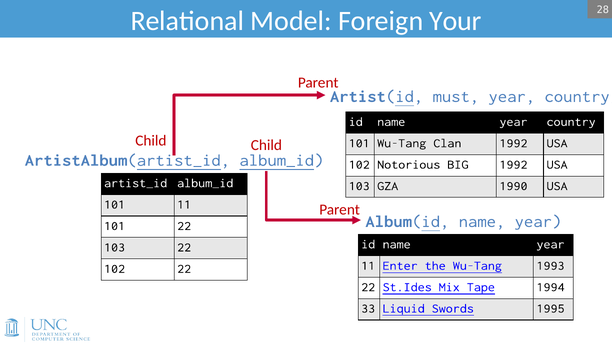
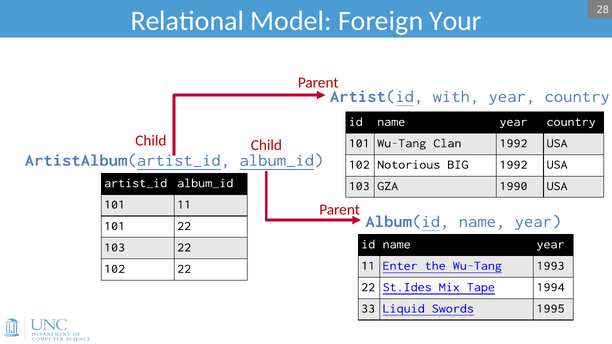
must: must -> with (456, 96)
